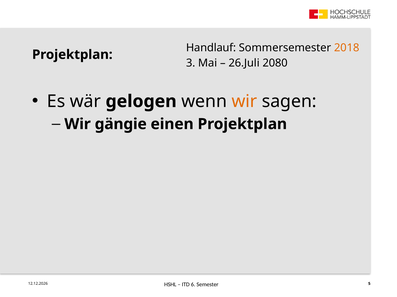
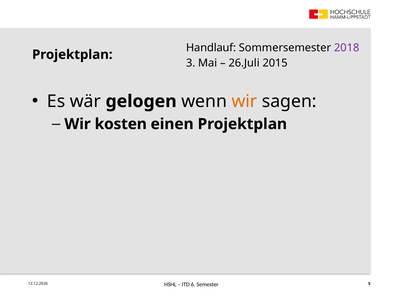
2018 colour: orange -> purple (347, 48)
2080: 2080 -> 2015 (275, 63)
gängie: gängie -> kosten (121, 124)
